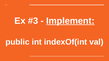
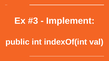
Implement underline: present -> none (70, 21)
